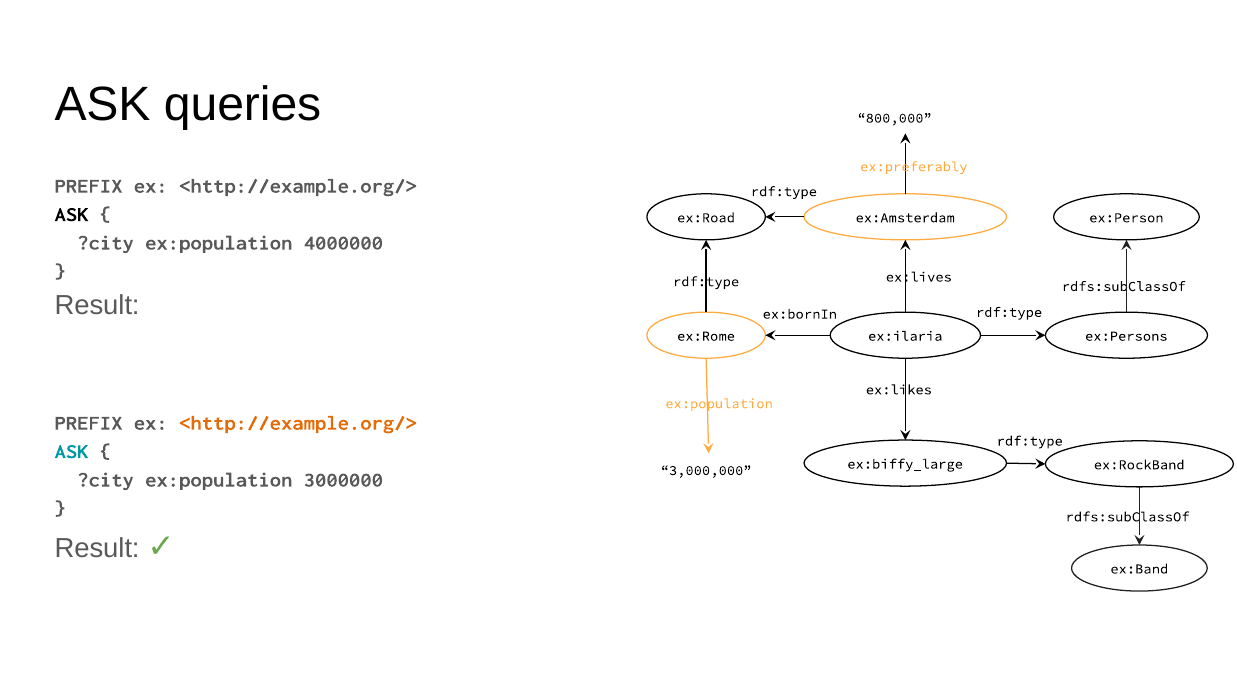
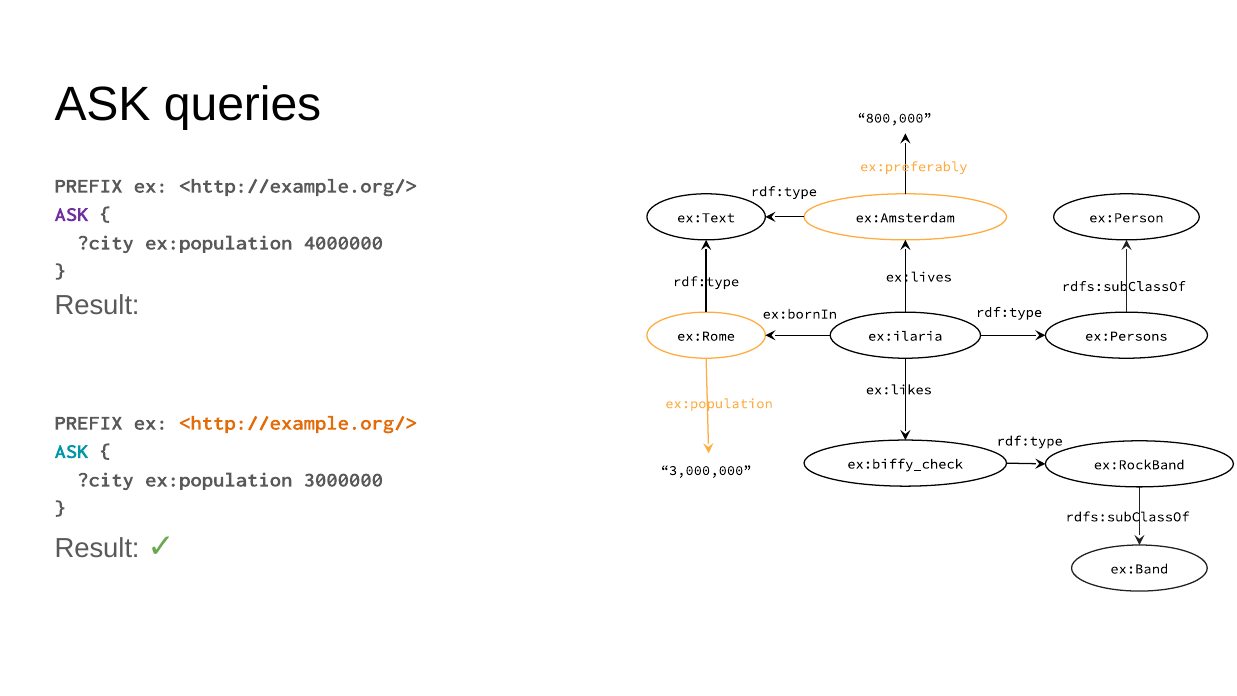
ASK colour: black -> purple (72, 214)
ex:Road: ex:Road -> ex:Text (706, 218)
ex:biffy_large: ex:biffy_large -> ex:biffy_check (905, 464)
